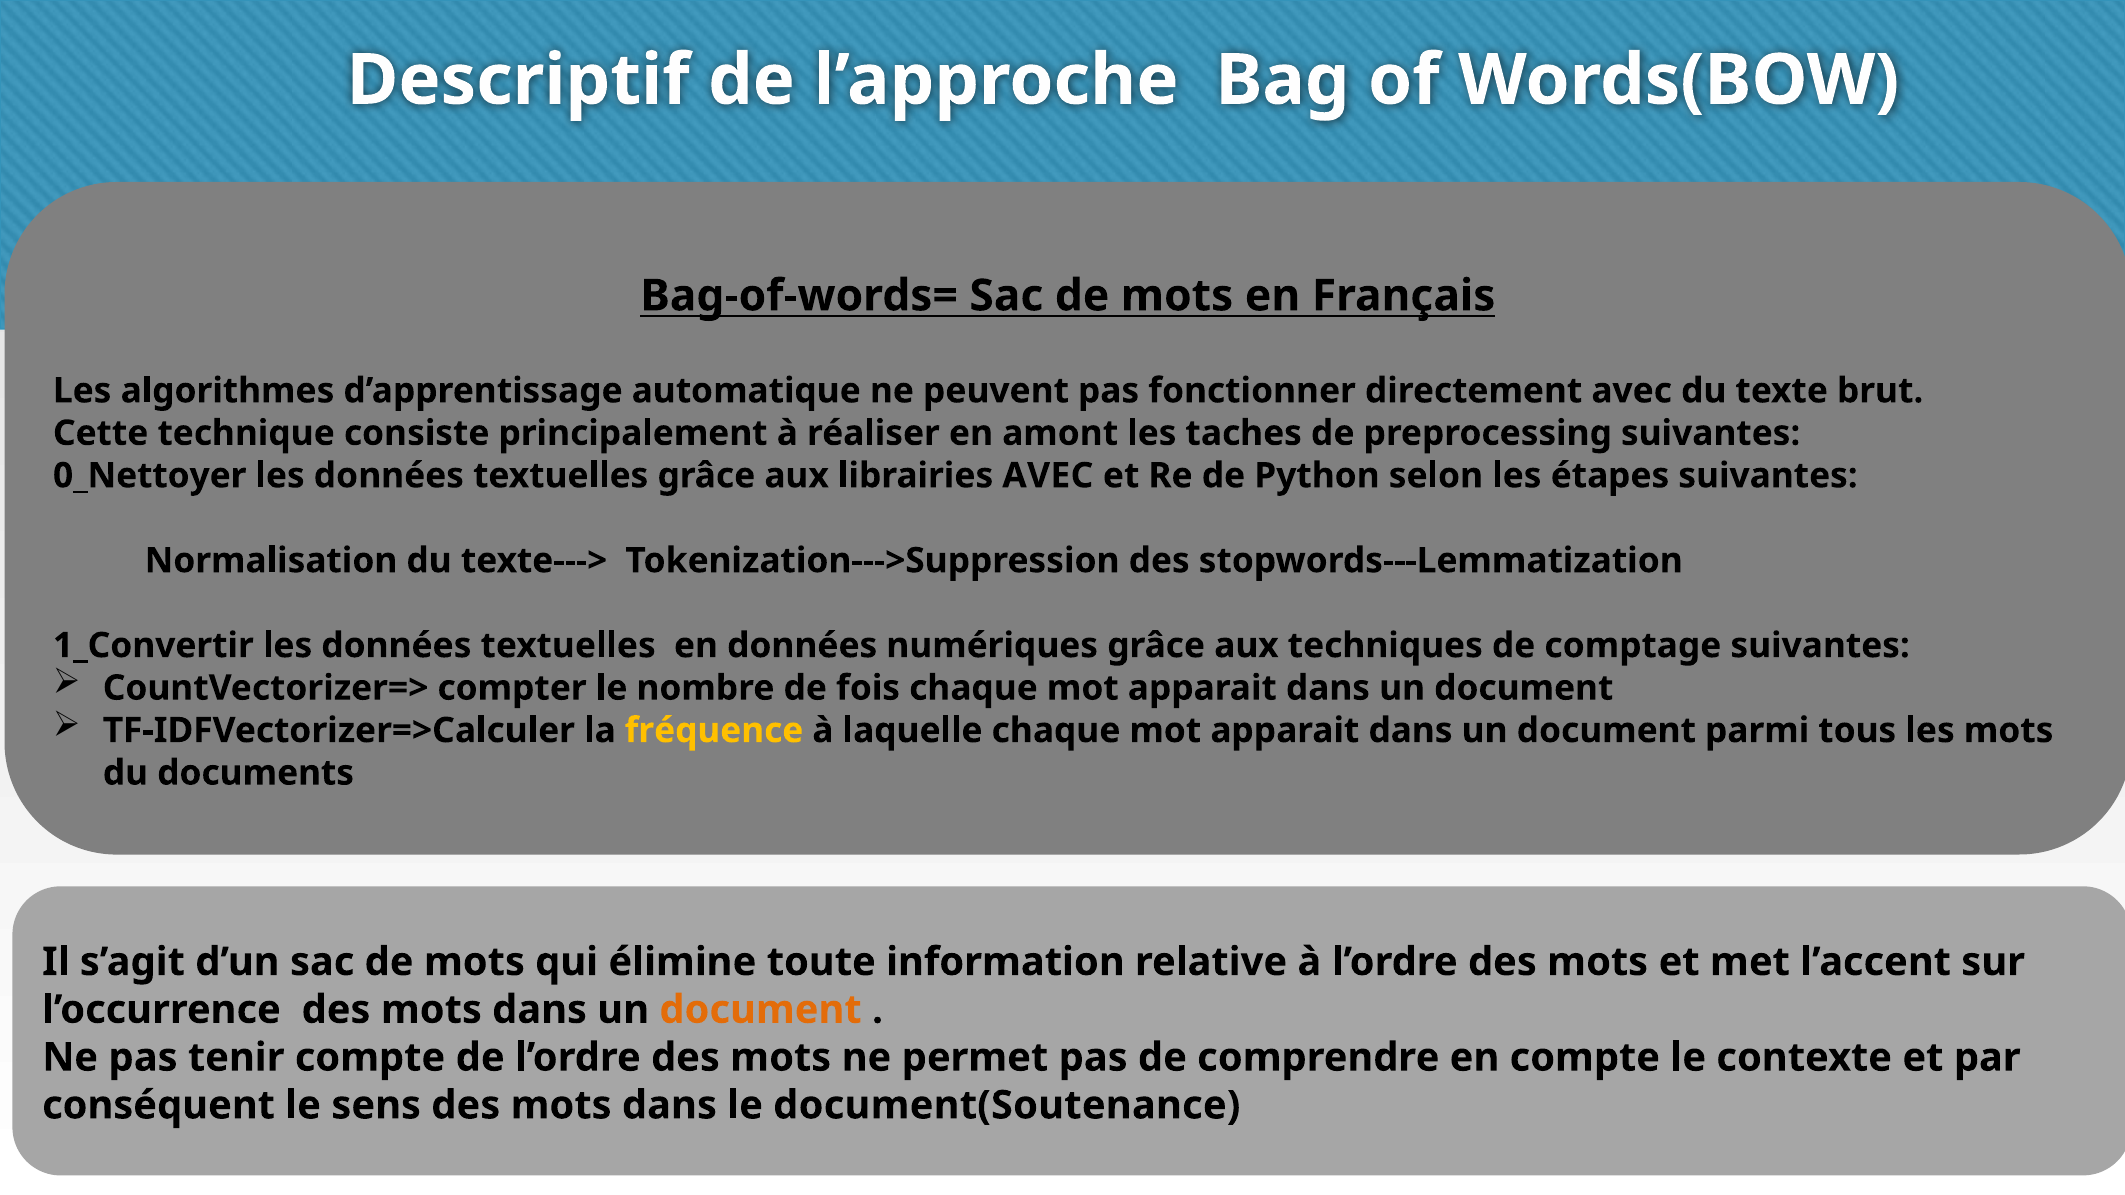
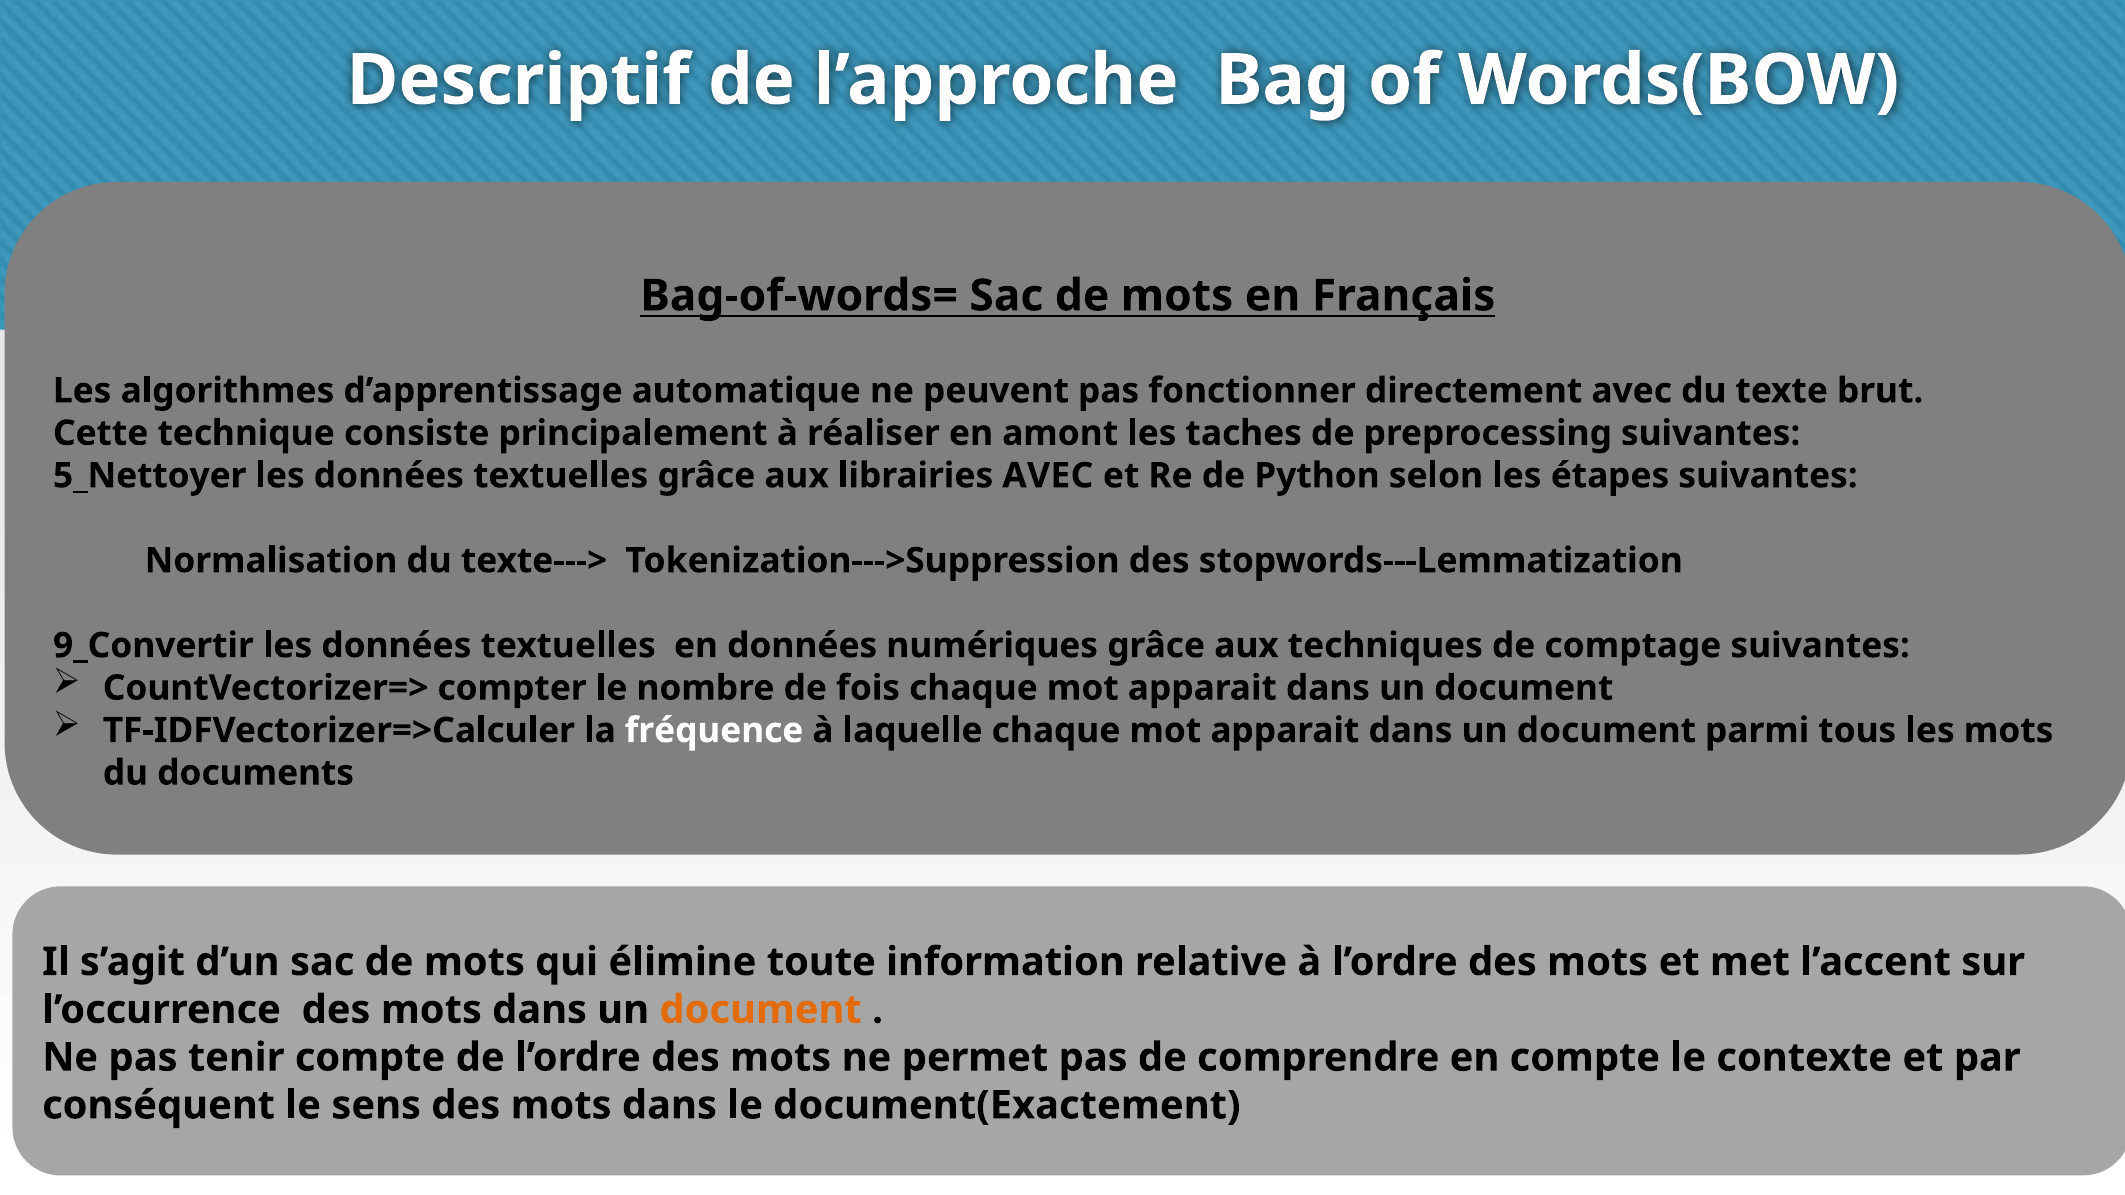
0_Nettoyer: 0_Nettoyer -> 5_Nettoyer (150, 476)
1_Convertir: 1_Convertir -> 9_Convertir (153, 646)
fréquence colour: yellow -> white (714, 731)
document(Soutenance: document(Soutenance -> document(Exactement (1007, 1106)
